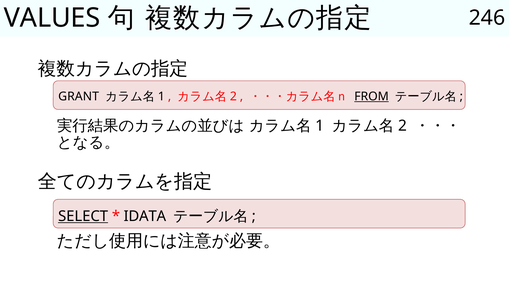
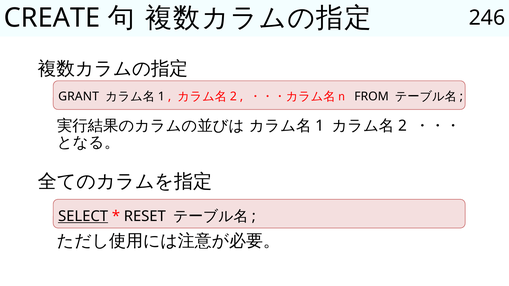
VALUES: VALUES -> CREATE (52, 18)
FROM underline: present -> none (372, 96)
IDATA: IDATA -> RESET (145, 217)
